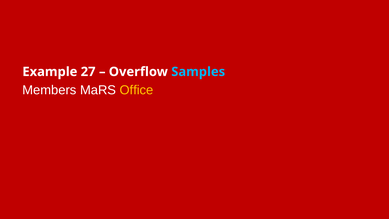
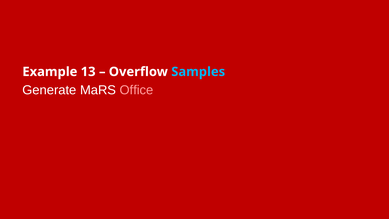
27: 27 -> 13 (88, 72)
Members: Members -> Generate (49, 90)
Office colour: yellow -> pink (137, 90)
